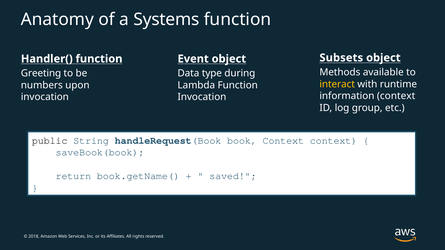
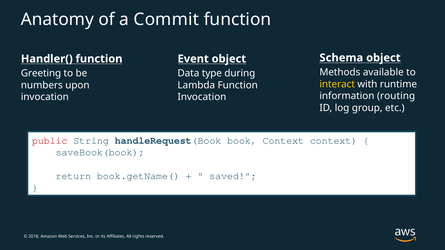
Systems: Systems -> Commit (166, 19)
Subsets: Subsets -> Schema (341, 58)
information context: context -> routing (396, 96)
public colour: black -> red (50, 141)
